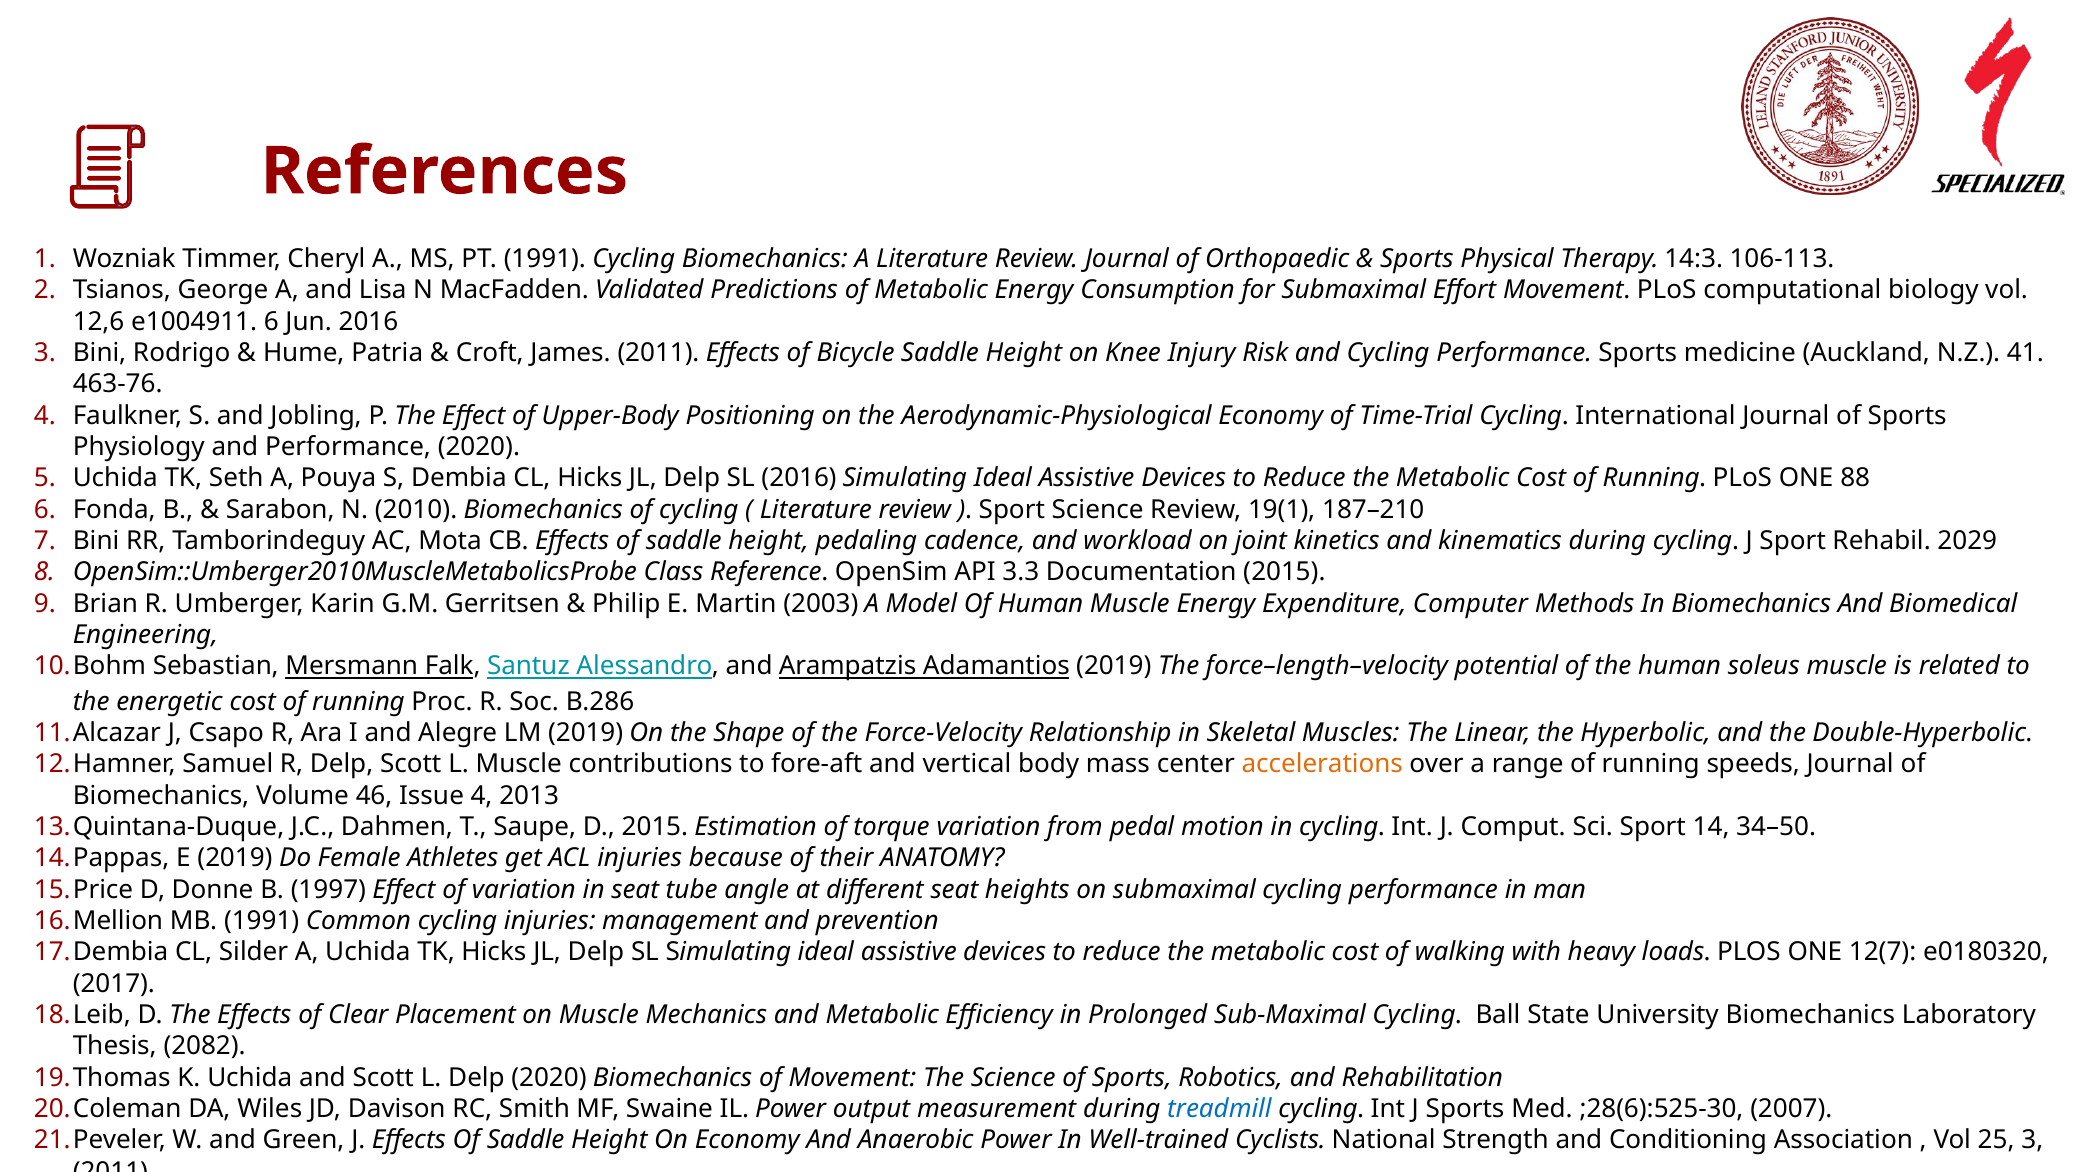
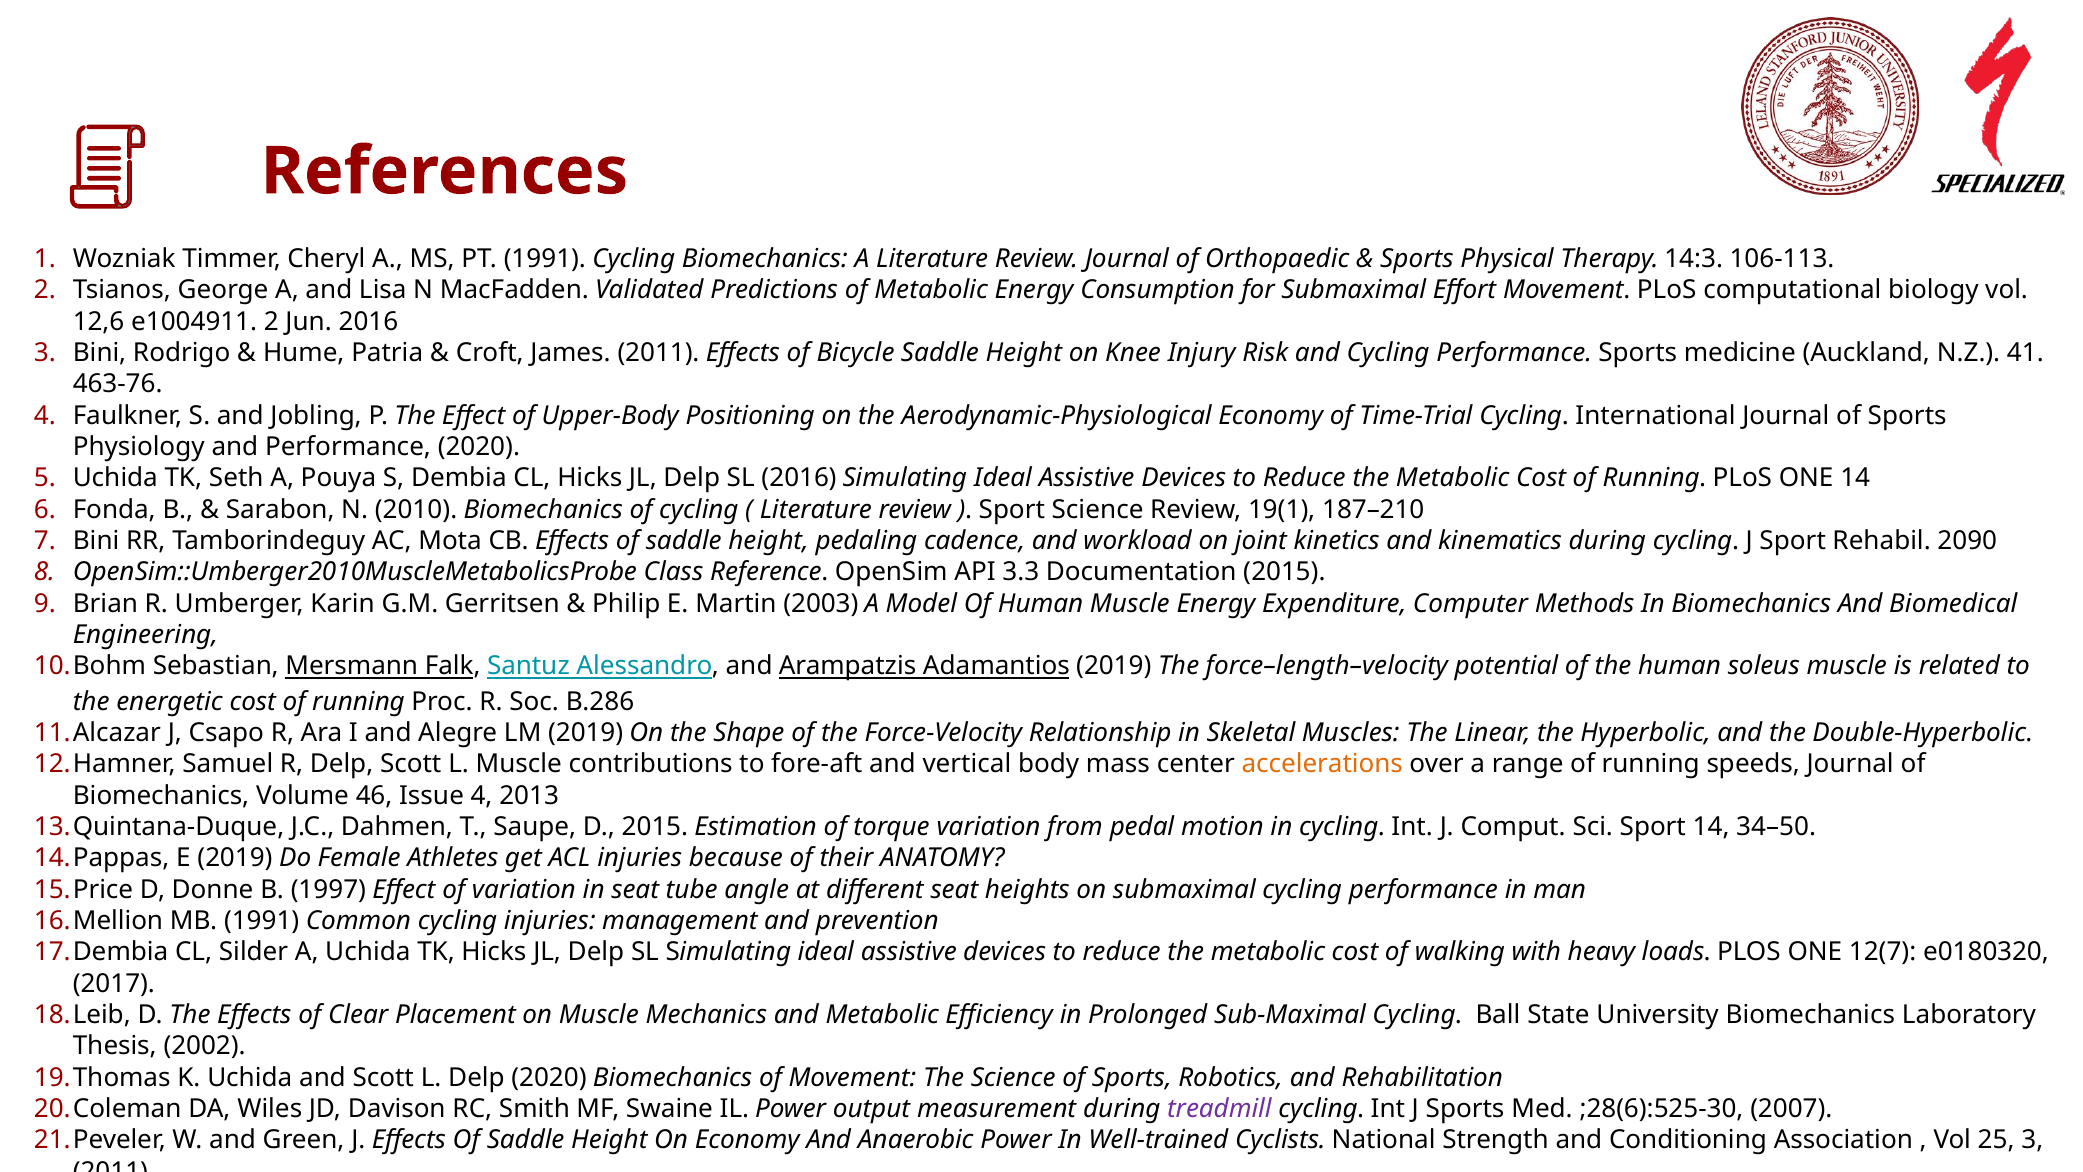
e1004911 6: 6 -> 2 (271, 321)
ONE 88: 88 -> 14 (1855, 478)
2029: 2029 -> 2090 (1967, 541)
2082: 2082 -> 2002 (205, 1046)
treadmill colour: blue -> purple (1219, 1109)
